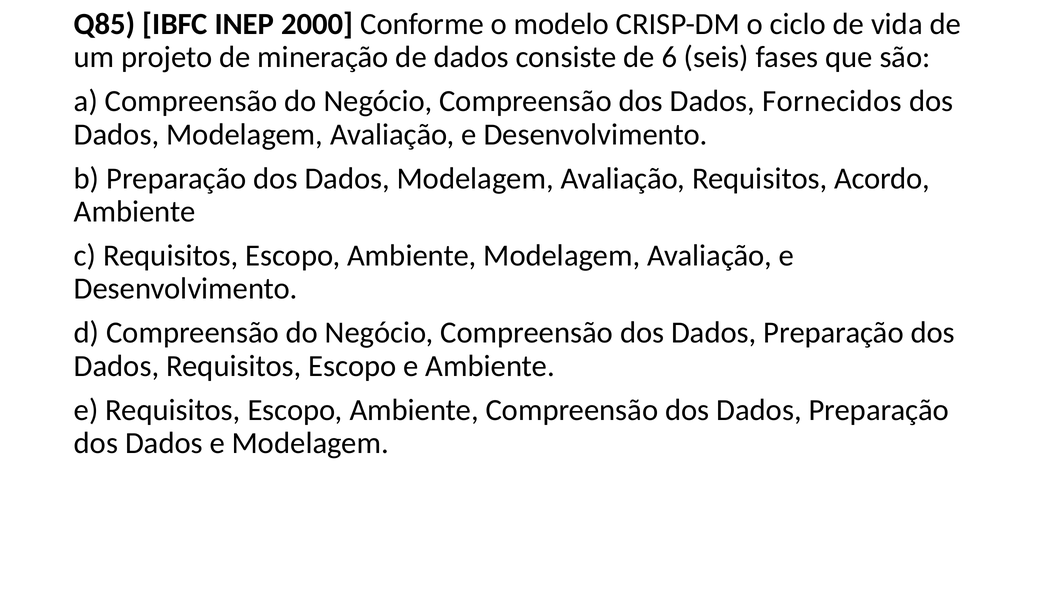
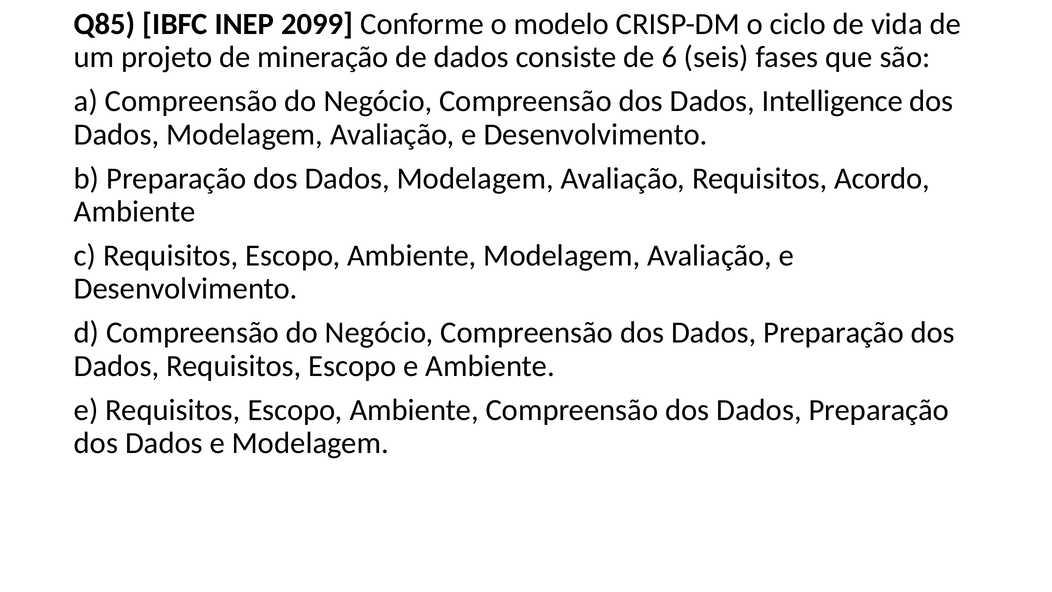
2000: 2000 -> 2099 (317, 24)
Fornecidos: Fornecidos -> Intelligence (832, 101)
